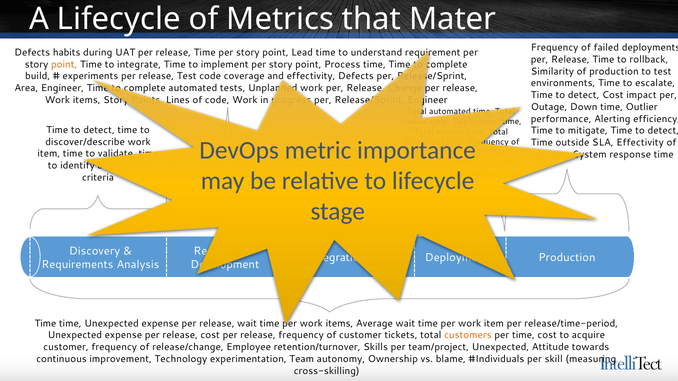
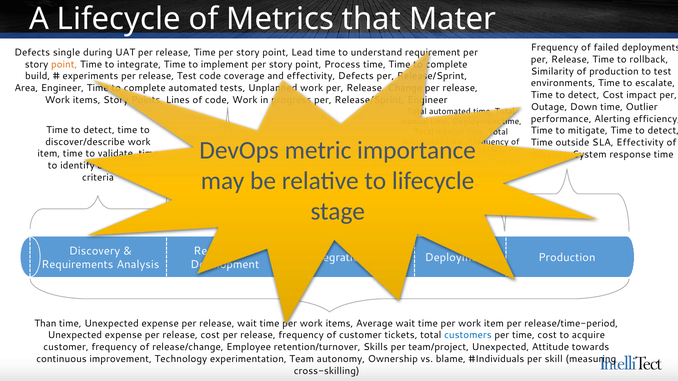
habits: habits -> single (67, 53)
Time: Time -> Than (45, 324)
customers colour: orange -> blue (468, 336)
